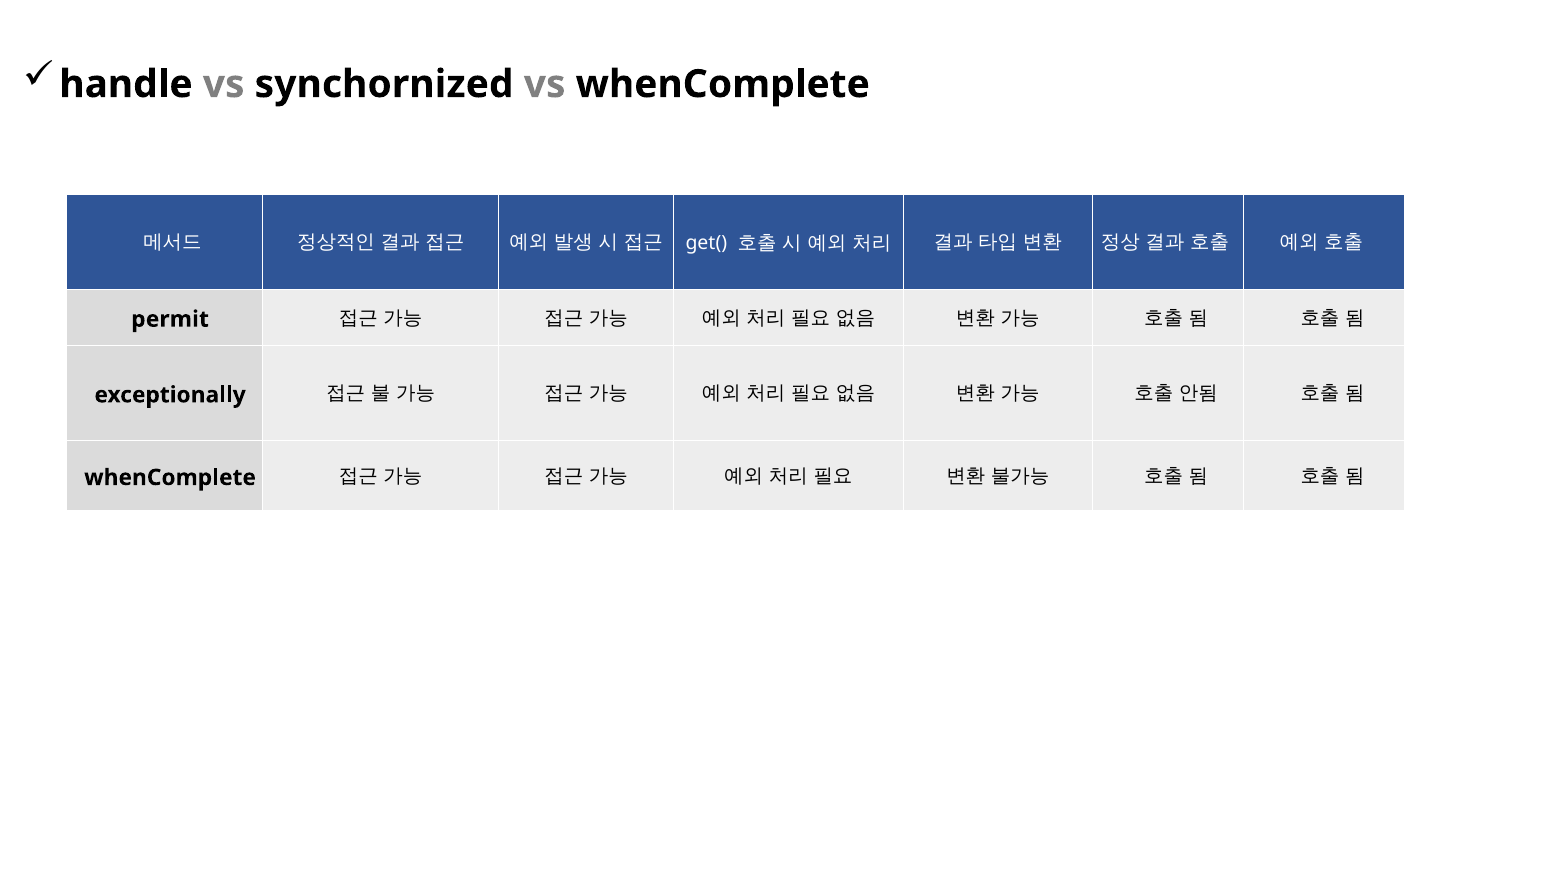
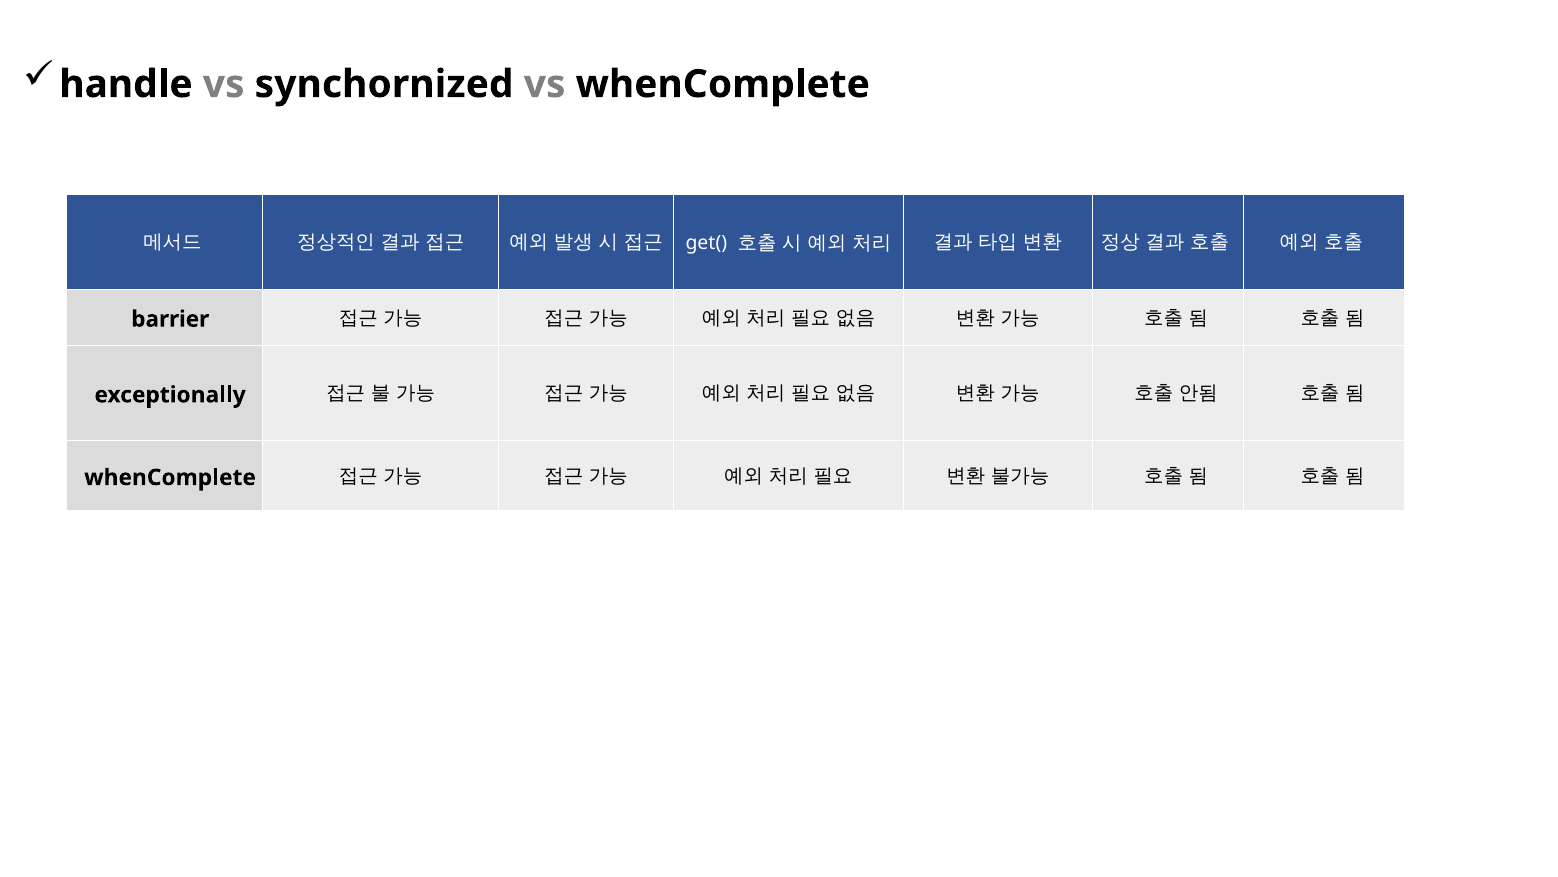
permit: permit -> barrier (170, 319)
